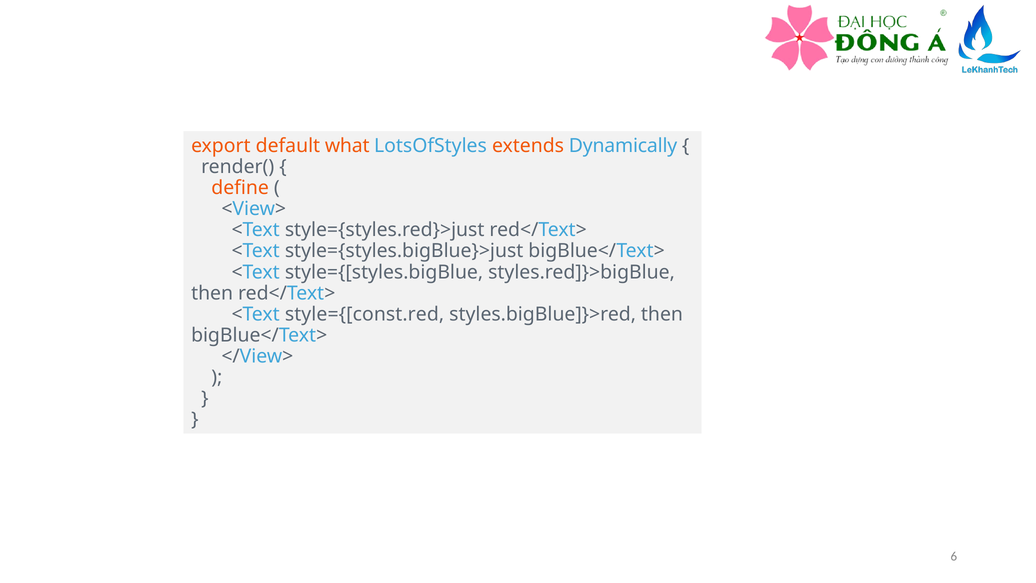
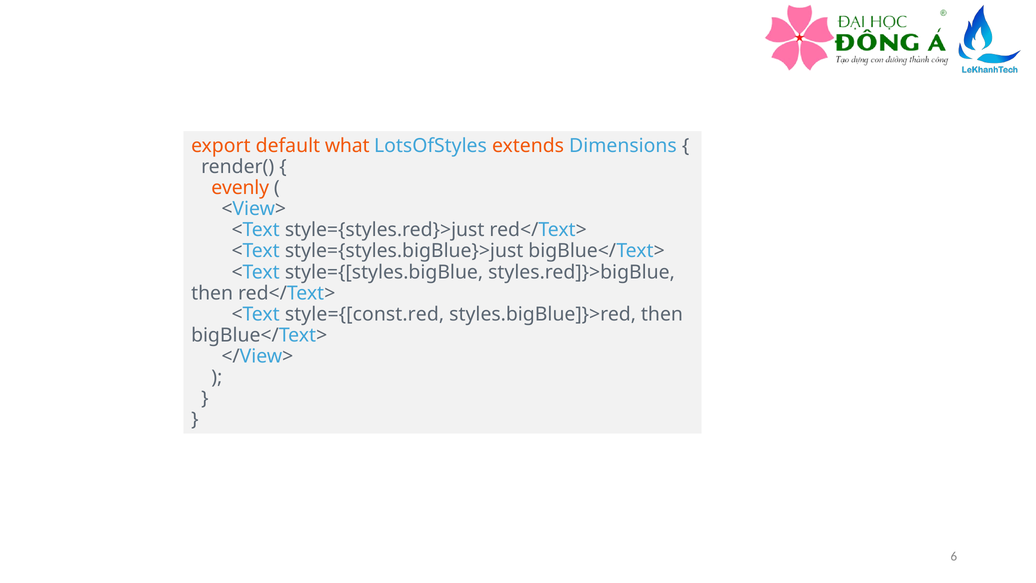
Dynamically: Dynamically -> Dimensions (623, 146)
define: define -> evenly (240, 188)
